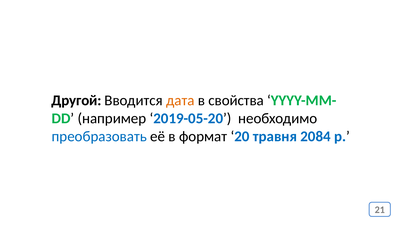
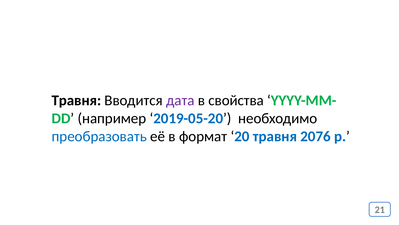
Другой: Другой -> Травня (76, 100)
дата colour: orange -> purple (180, 100)
2084: 2084 -> 2076 (316, 136)
